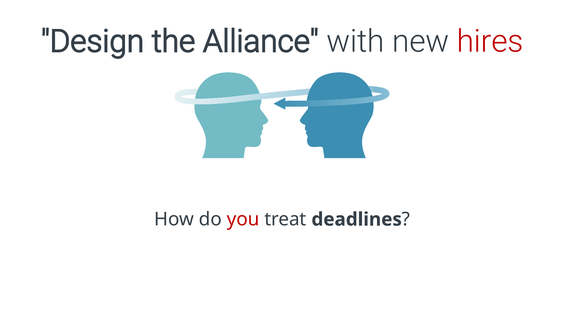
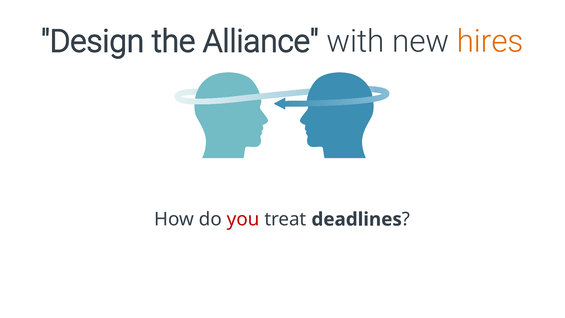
hires colour: red -> orange (490, 41)
